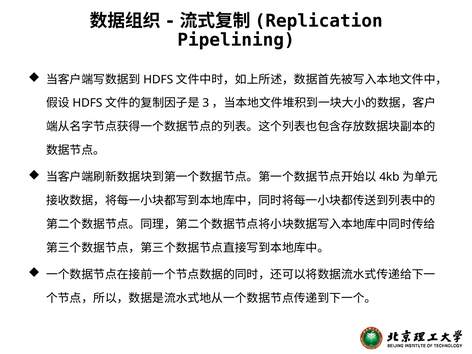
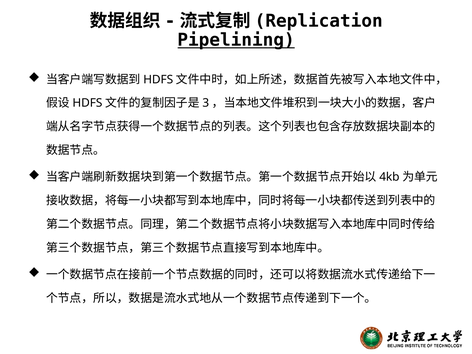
Pipelining underline: none -> present (236, 40)
